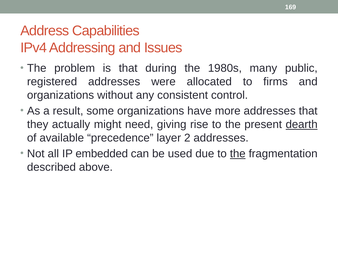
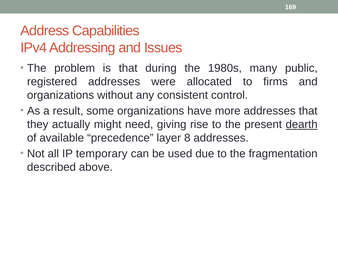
2: 2 -> 8 (187, 138)
embedded: embedded -> temporary (102, 154)
the underline: present -> none (238, 154)
